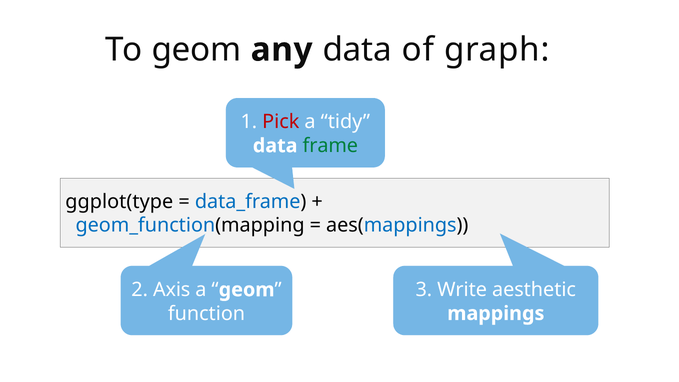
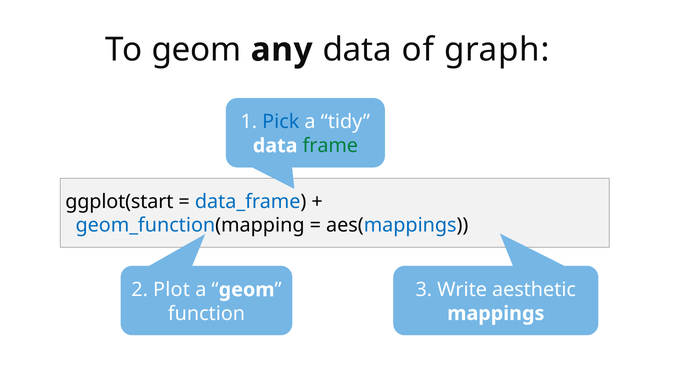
Pick colour: red -> blue (281, 122)
ggplot(type: ggplot(type -> ggplot(start (119, 202)
Axis: Axis -> Plot (172, 290)
